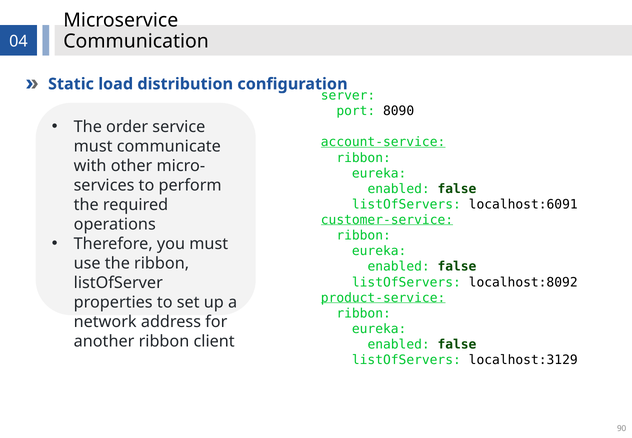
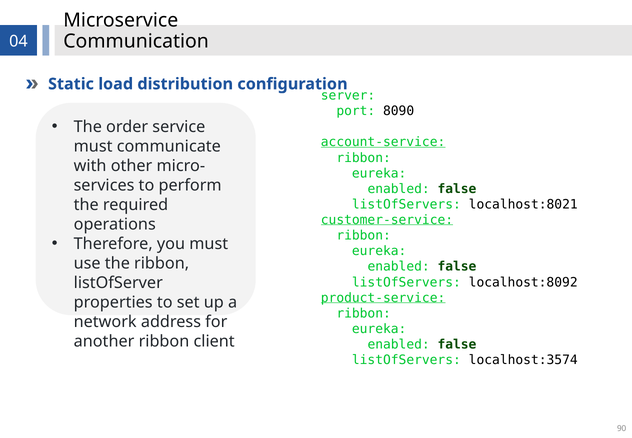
localhost:6091: localhost:6091 -> localhost:8021 (523, 204)
localhost:3129: localhost:3129 -> localhost:3574 (523, 360)
